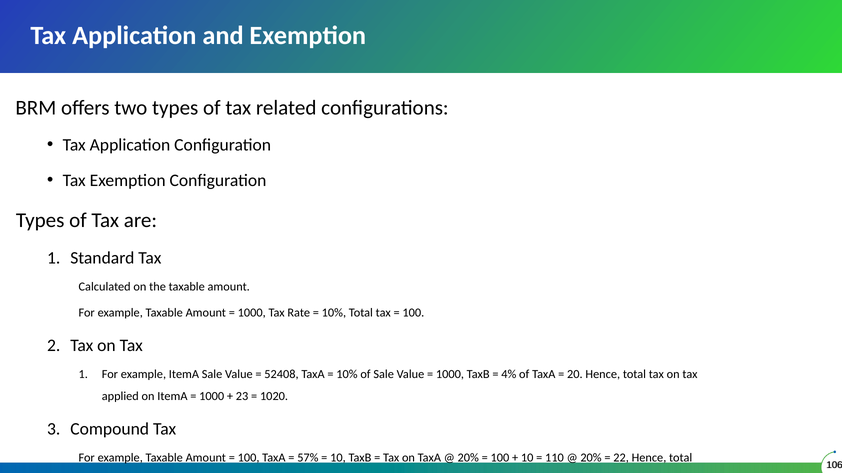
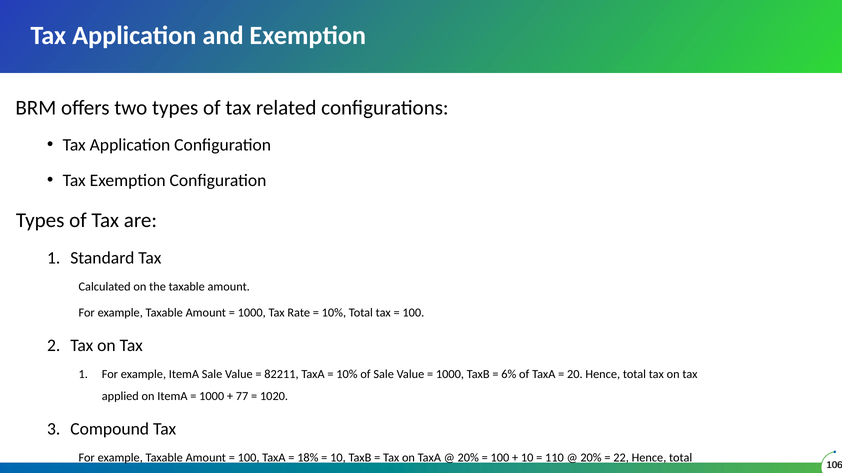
52408: 52408 -> 82211 (281, 375)
4%: 4% -> 6% (509, 375)
23: 23 -> 77 (242, 397)
57%: 57% -> 18% (308, 458)
